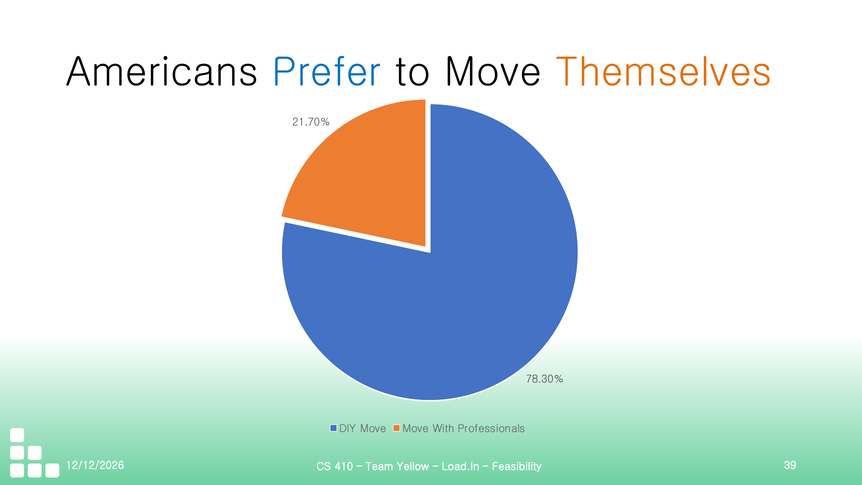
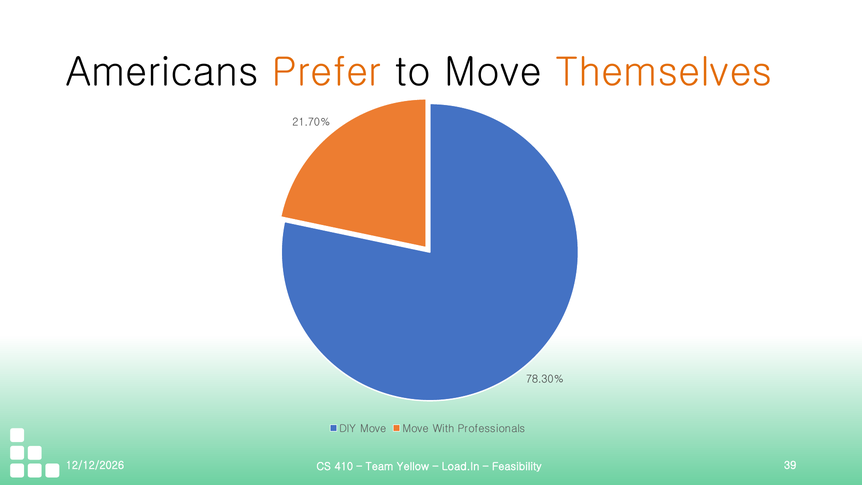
Prefer colour: blue -> orange (327, 72)
